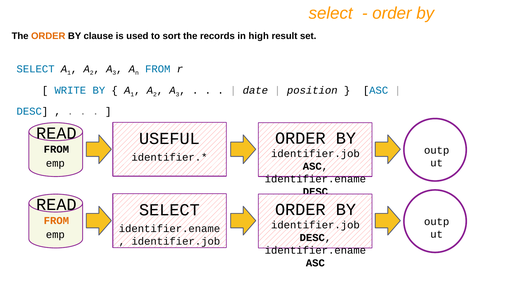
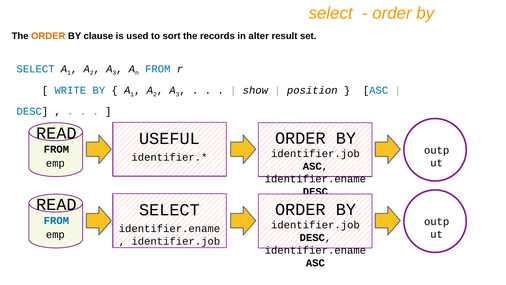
high: high -> alter (259, 36)
date: date -> show (255, 90)
FROM colour: orange -> blue (56, 220)
